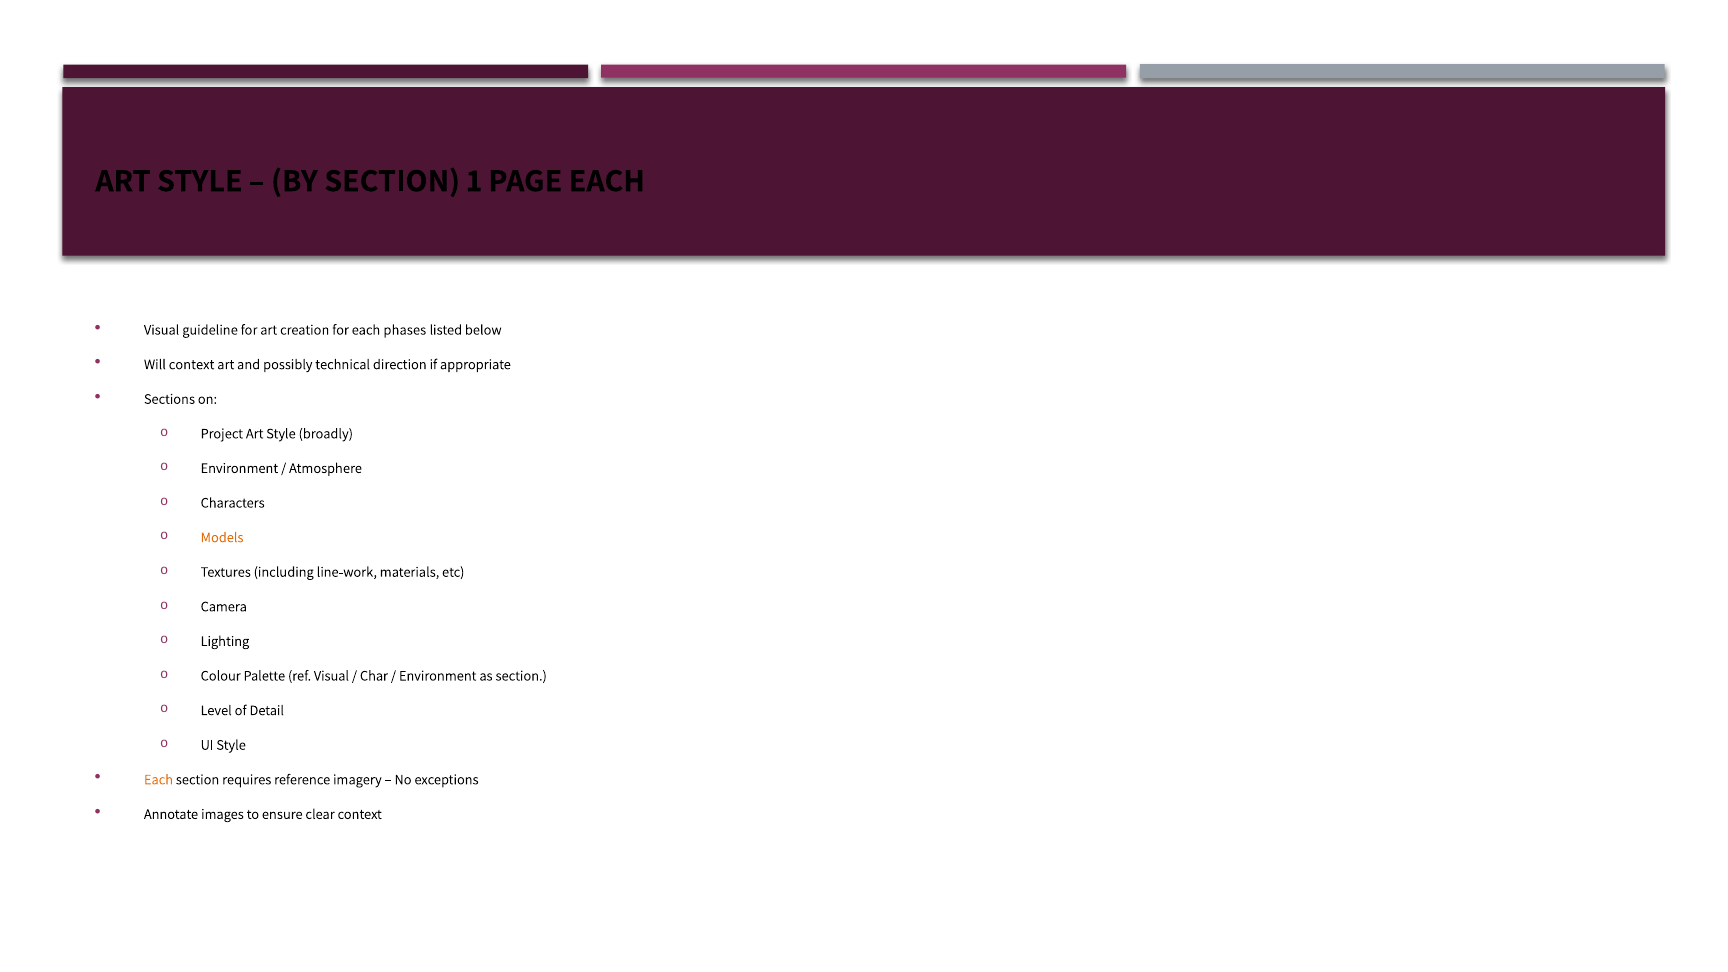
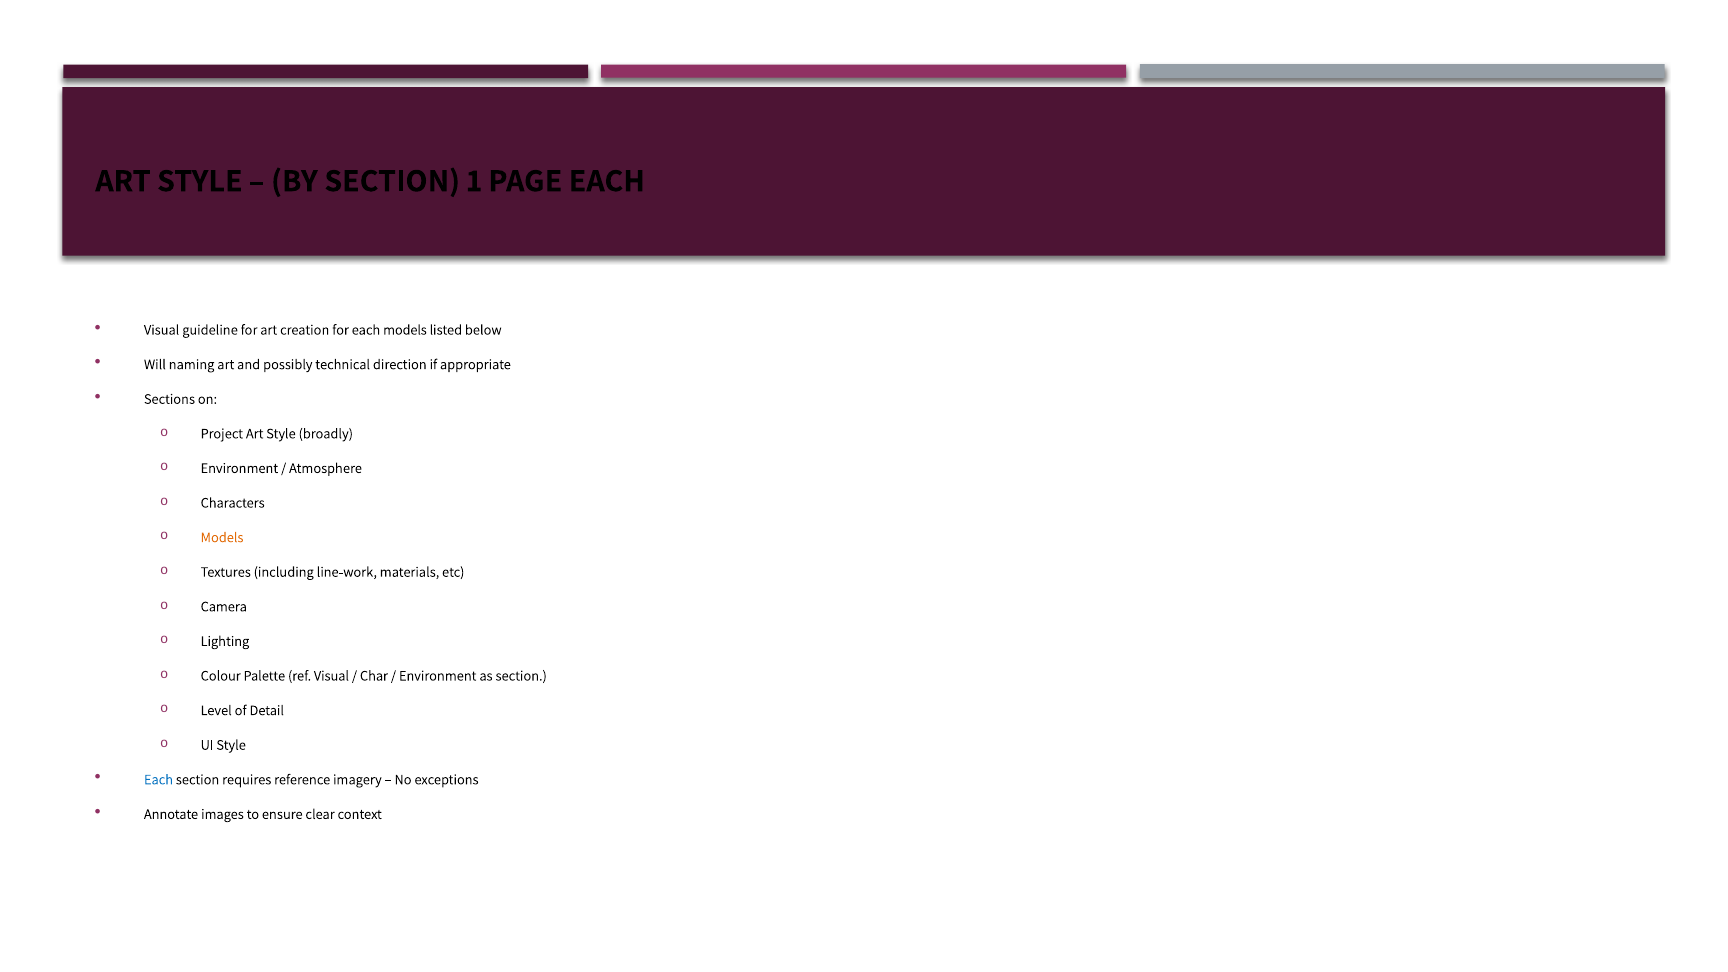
each phases: phases -> models (405, 330)
Will context: context -> naming (192, 364)
Each colour: orange -> blue (158, 780)
